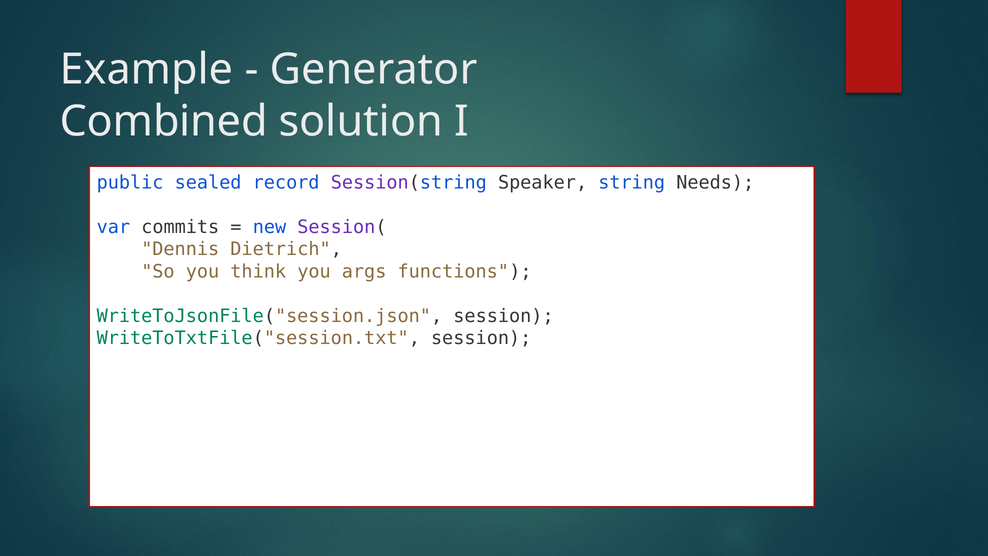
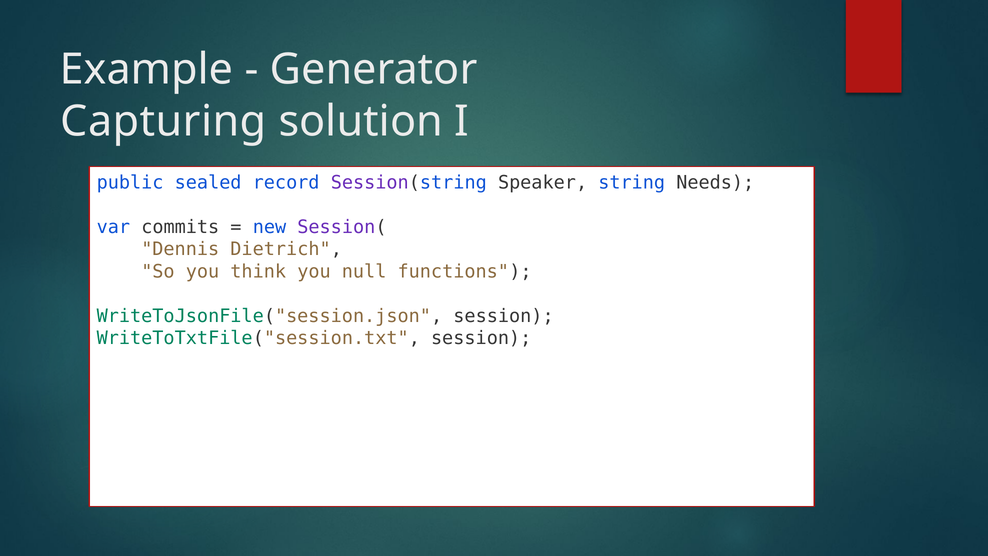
Combined: Combined -> Capturing (163, 121)
args: args -> null (364, 271)
